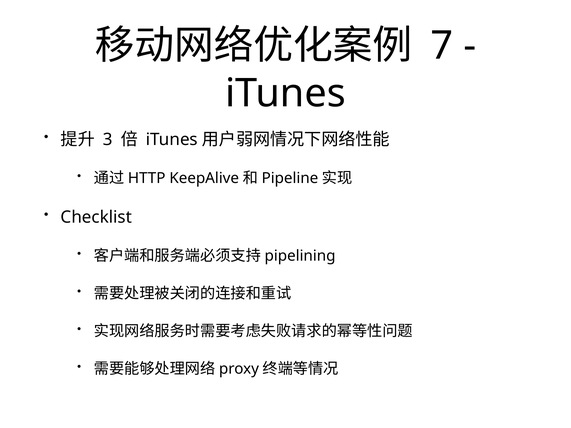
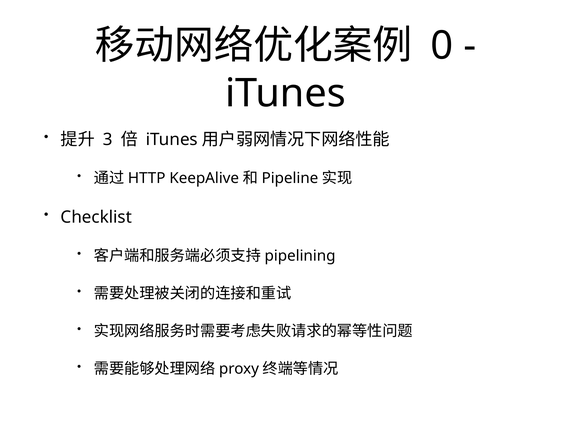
7: 7 -> 0 (442, 46)
